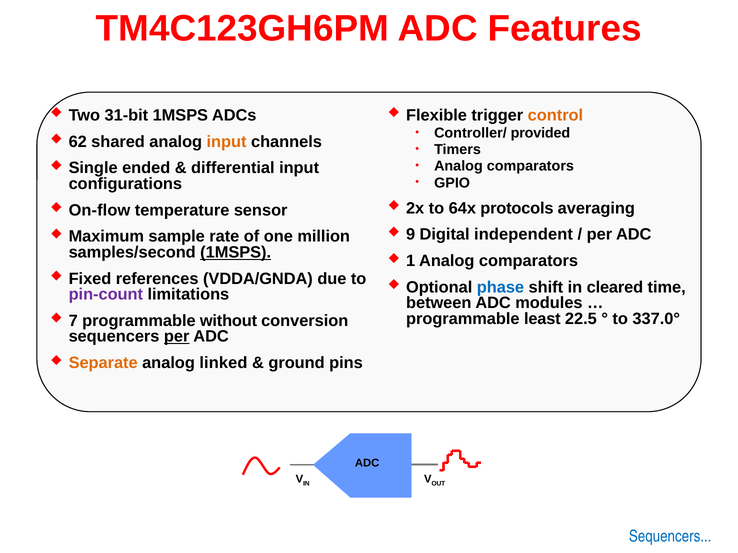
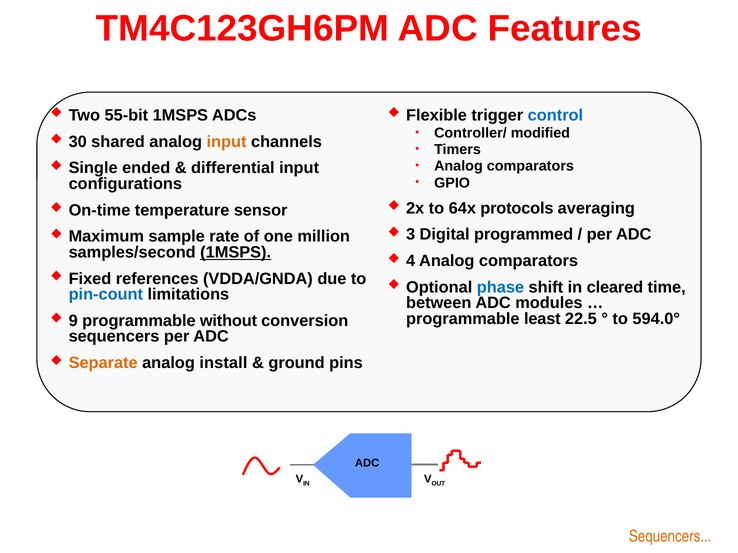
31-bit: 31-bit -> 55-bit (126, 115)
control colour: orange -> blue (555, 115)
provided: provided -> modified (540, 133)
62: 62 -> 30 (78, 142)
On-flow: On-flow -> On-time (100, 210)
9: 9 -> 3 (411, 235)
independent: independent -> programmed (524, 235)
1: 1 -> 4 (411, 261)
pin-count colour: purple -> blue (106, 295)
337.0°: 337.0° -> 594.0° (656, 319)
7: 7 -> 9 (73, 321)
per underline: present -> none (177, 337)
linked: linked -> install (223, 363)
Sequencers colour: blue -> orange (670, 537)
